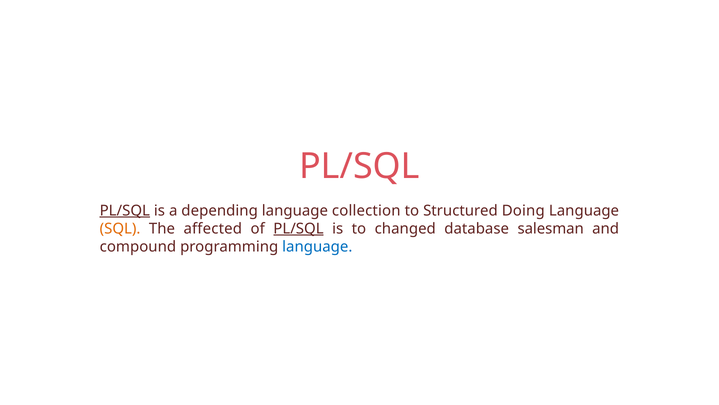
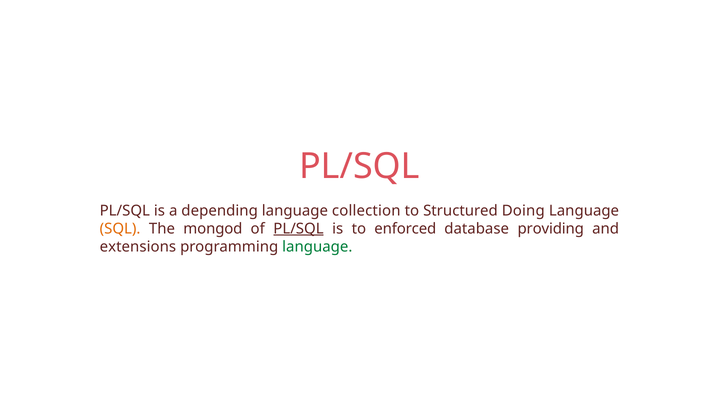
PL/SQL underline: present -> none (125, 210)
affected: affected -> mongod (213, 228)
changed: changed -> enforced (405, 228)
salesman: salesman -> providing (551, 228)
compound: compound -> extensions (138, 246)
language colour: blue -> green (317, 246)
